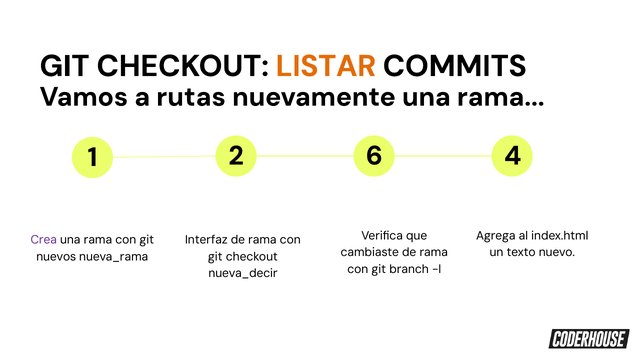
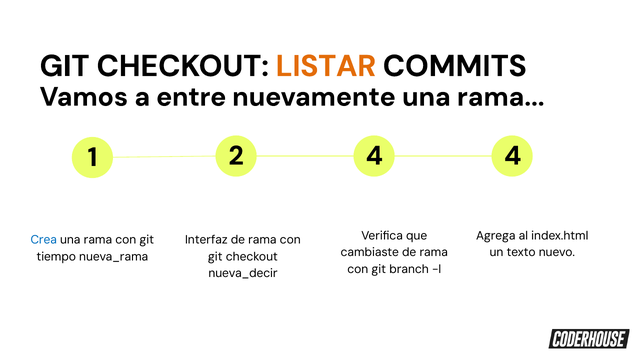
rutas: rutas -> entre (191, 97)
2 6: 6 -> 4 (374, 156)
Crea colour: purple -> blue (44, 240)
nuevos: nuevos -> tiempo (56, 257)
